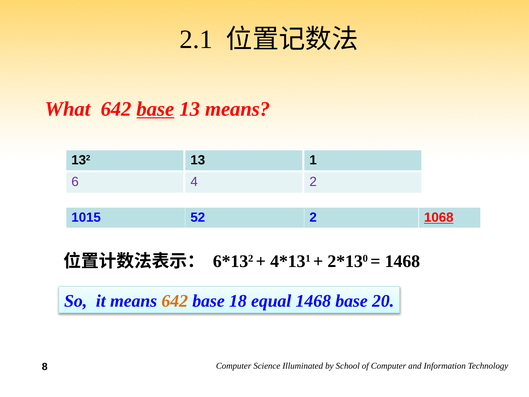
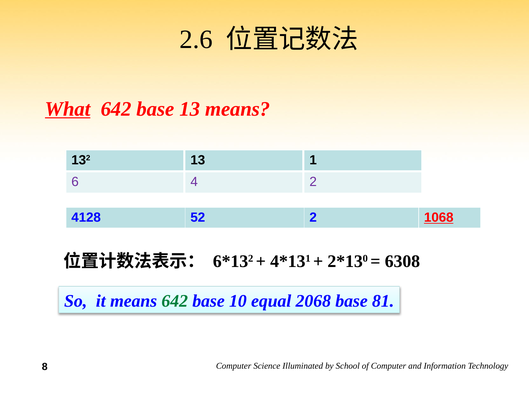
2.1: 2.1 -> 2.6 (196, 39)
What underline: none -> present (68, 109)
base underline: present -> none (155, 109)
1015: 1015 -> 4128 (86, 217)
1468: 1468 -> 6308 (402, 261)
642 colour: orange -> green (175, 301)
18: 18 -> 10 (238, 301)
equal 1468: 1468 -> 2068 (313, 301)
20: 20 -> 81 (383, 301)
